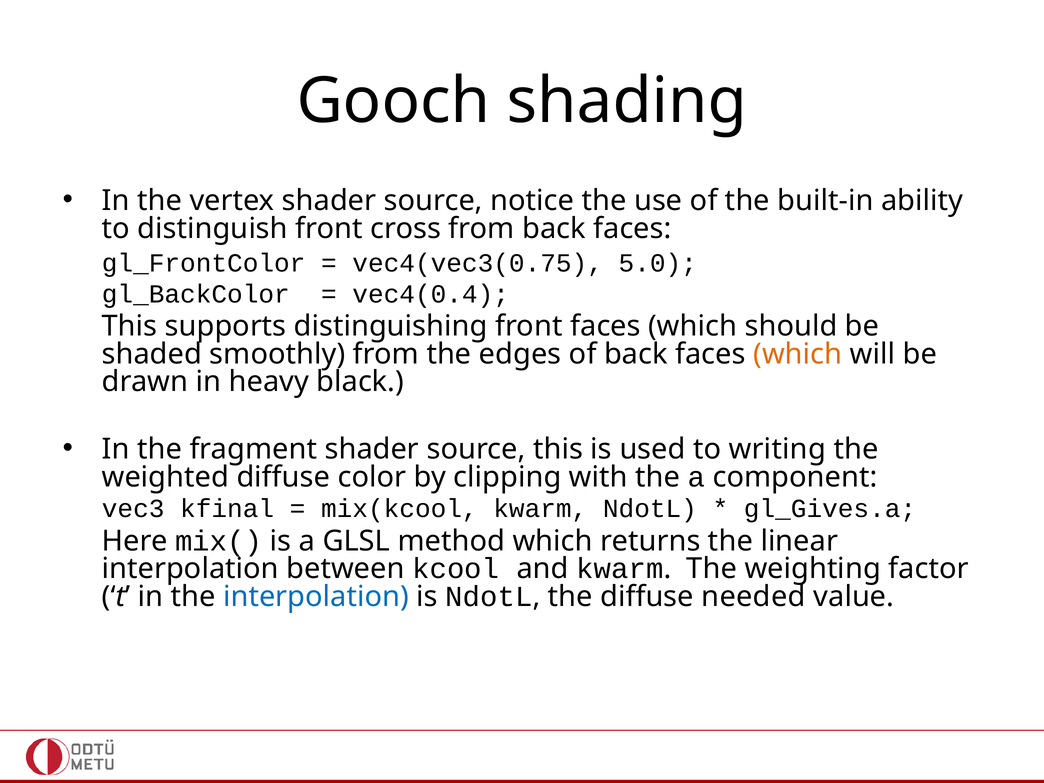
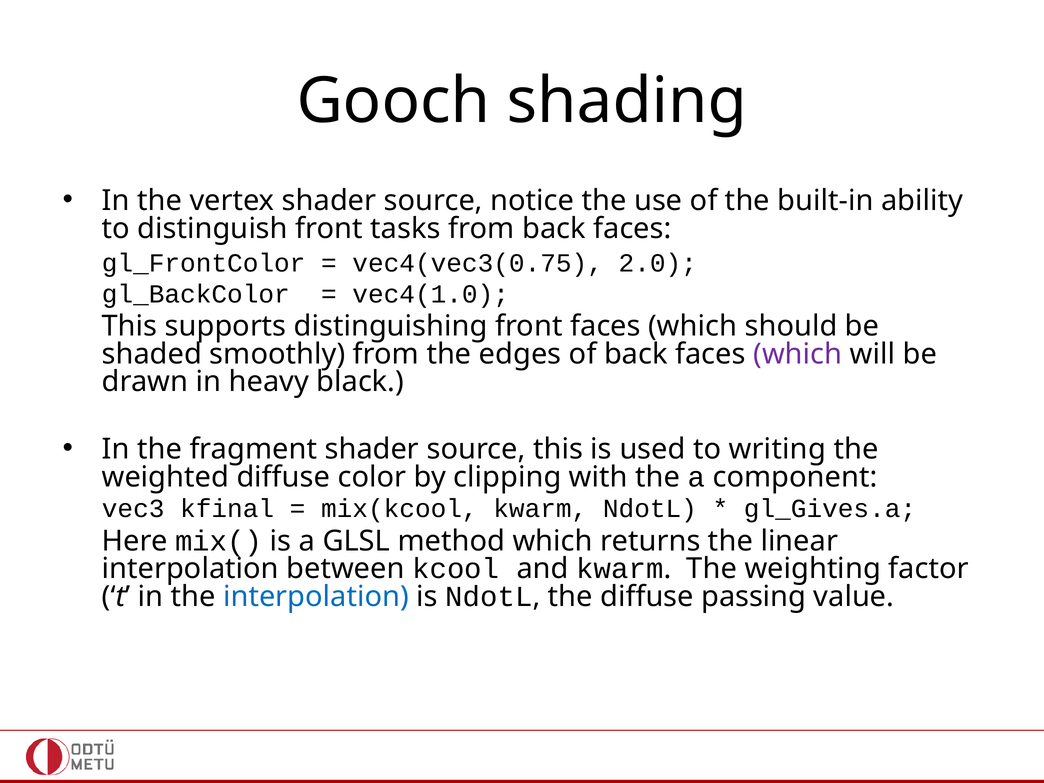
cross: cross -> tasks (406, 228)
5.0: 5.0 -> 2.0 (658, 263)
vec4(0.4: vec4(0.4 -> vec4(1.0 (431, 294)
which colour: orange -> purple (798, 354)
needed: needed -> passing (754, 597)
